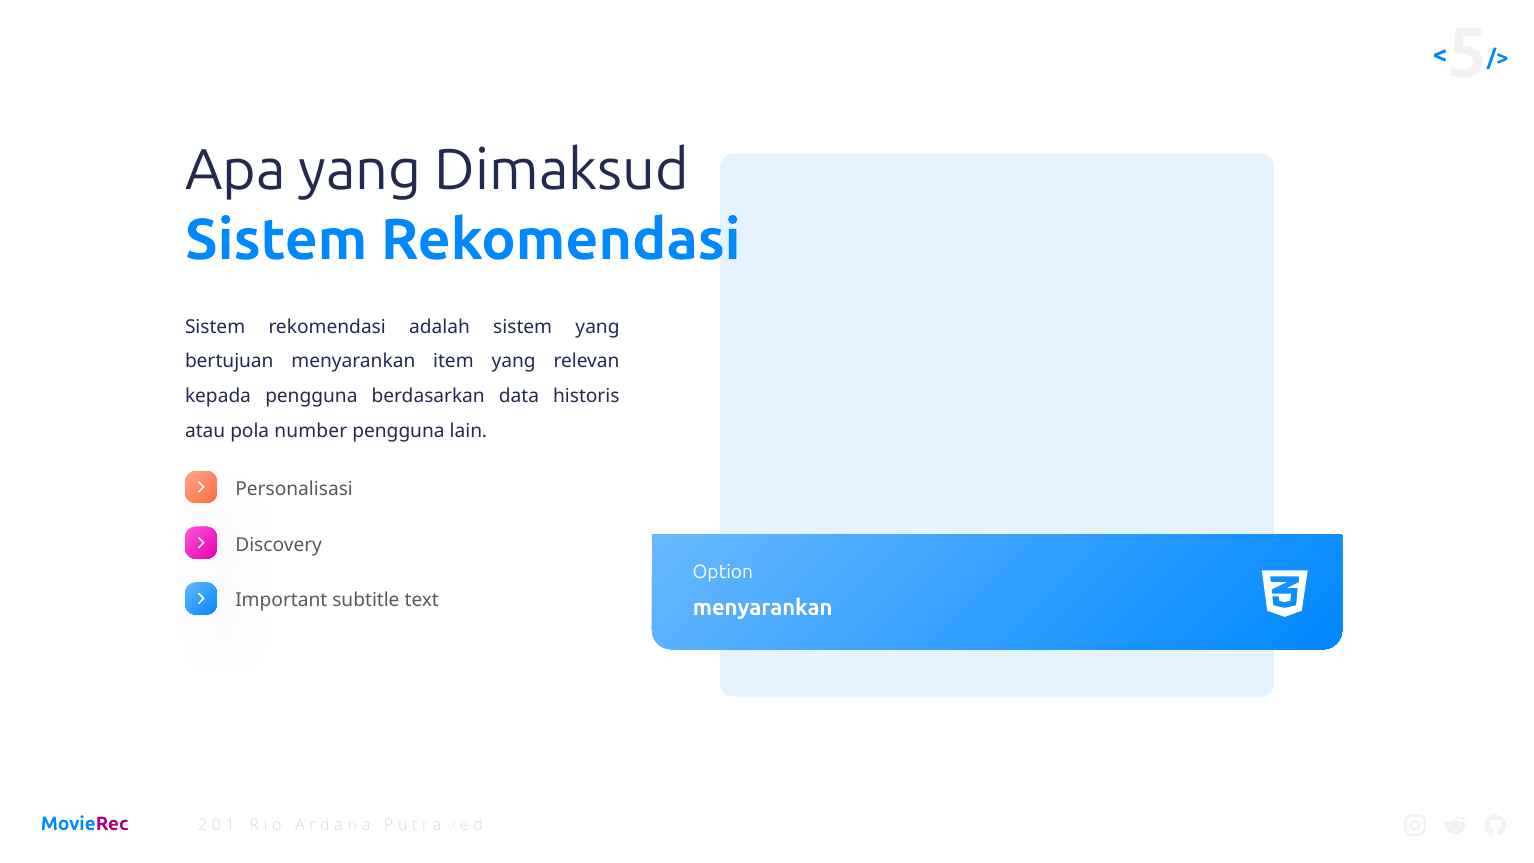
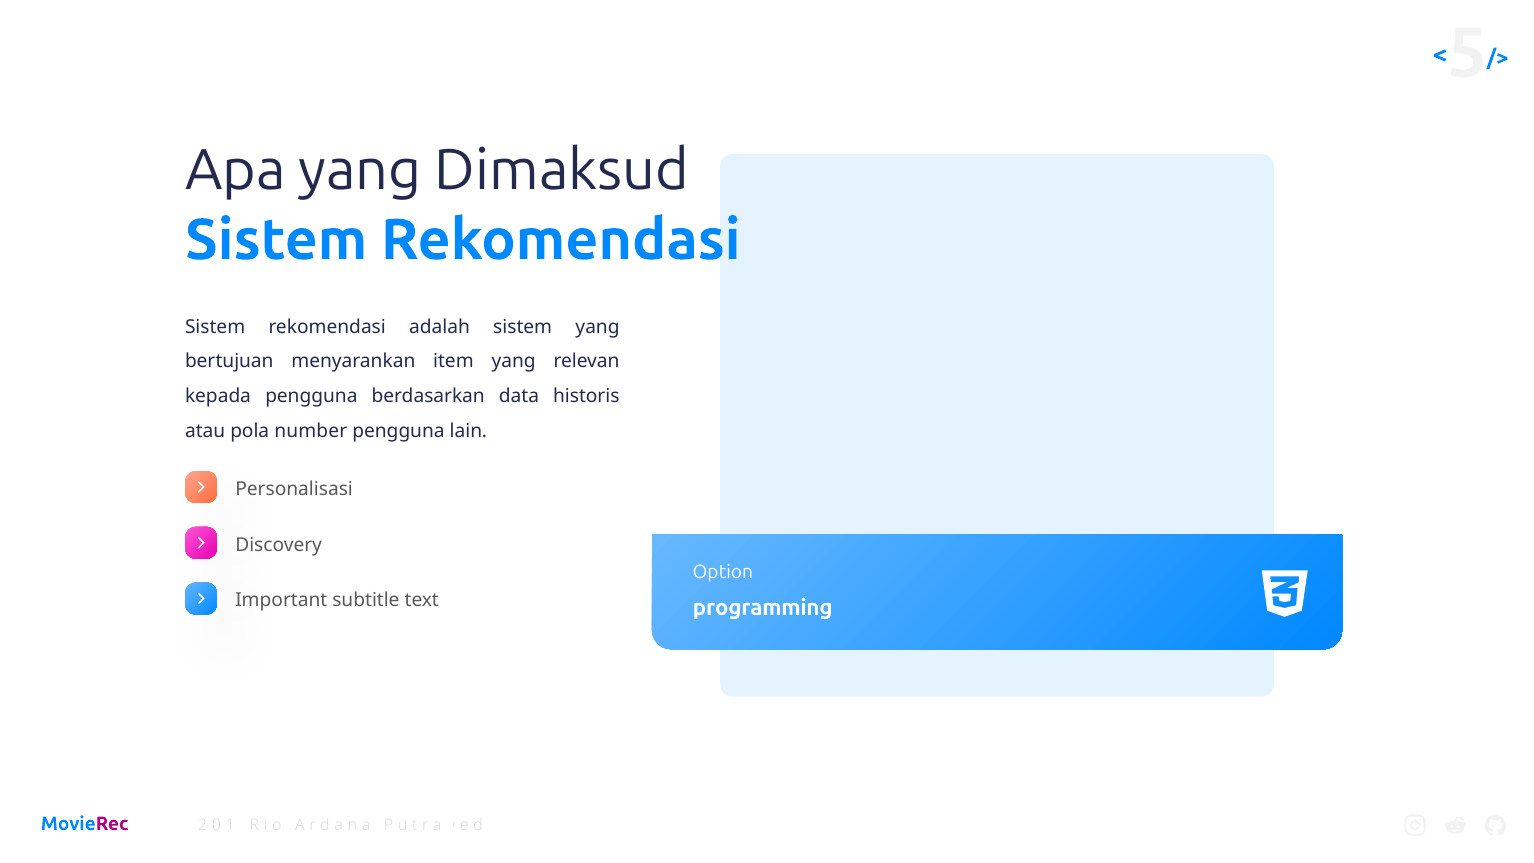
menyarankan: menyarankan -> programming (763, 607)
